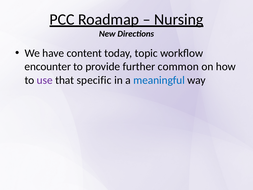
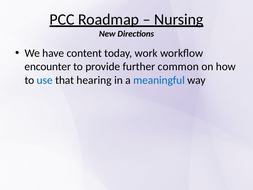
topic: topic -> work (146, 53)
use colour: purple -> blue (45, 80)
specific: specific -> hearing (94, 80)
